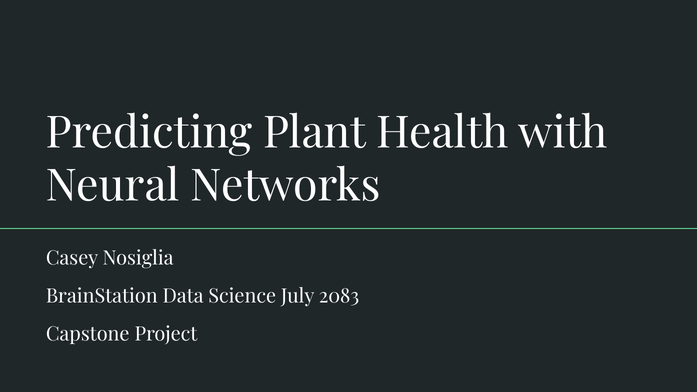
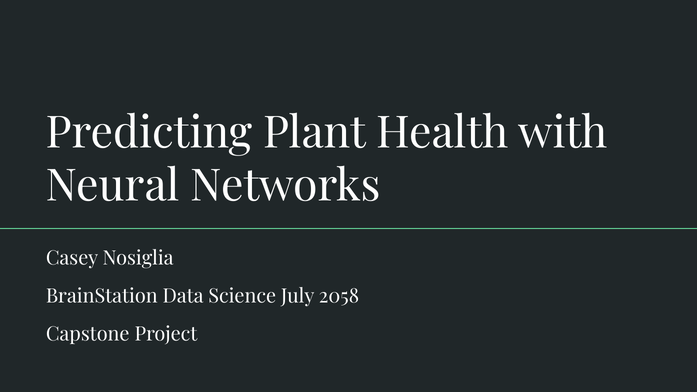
2083: 2083 -> 2058 (339, 296)
